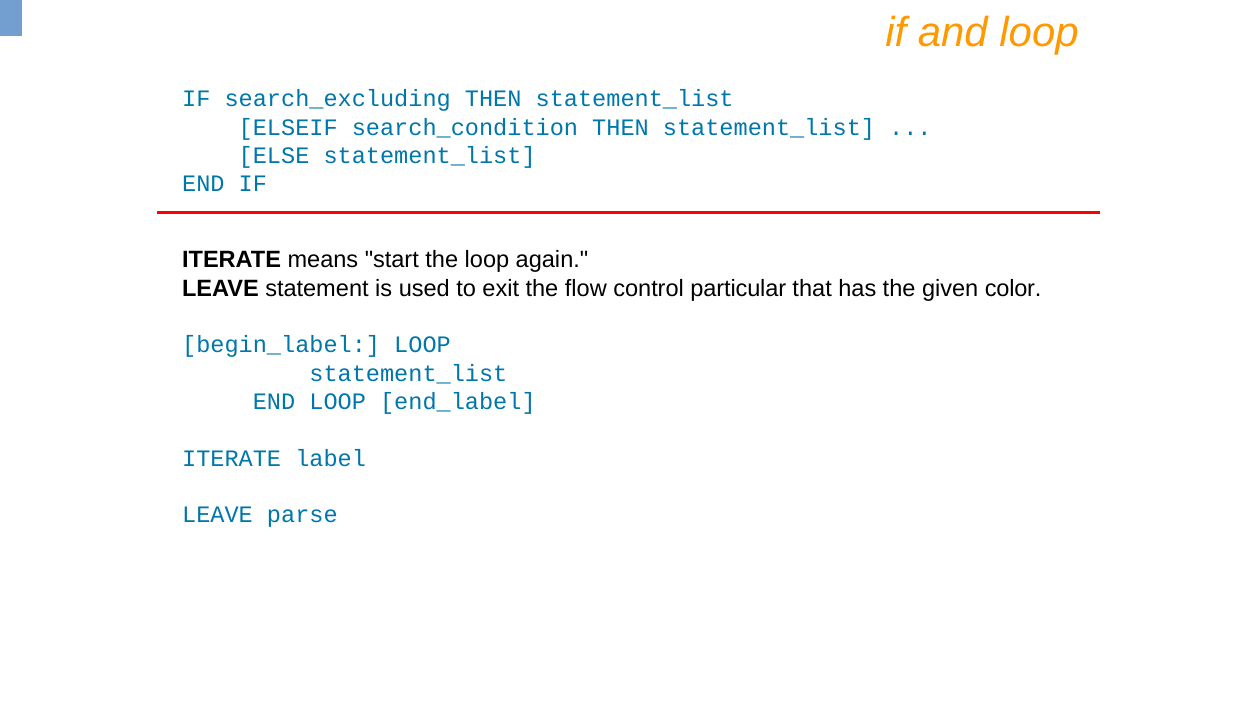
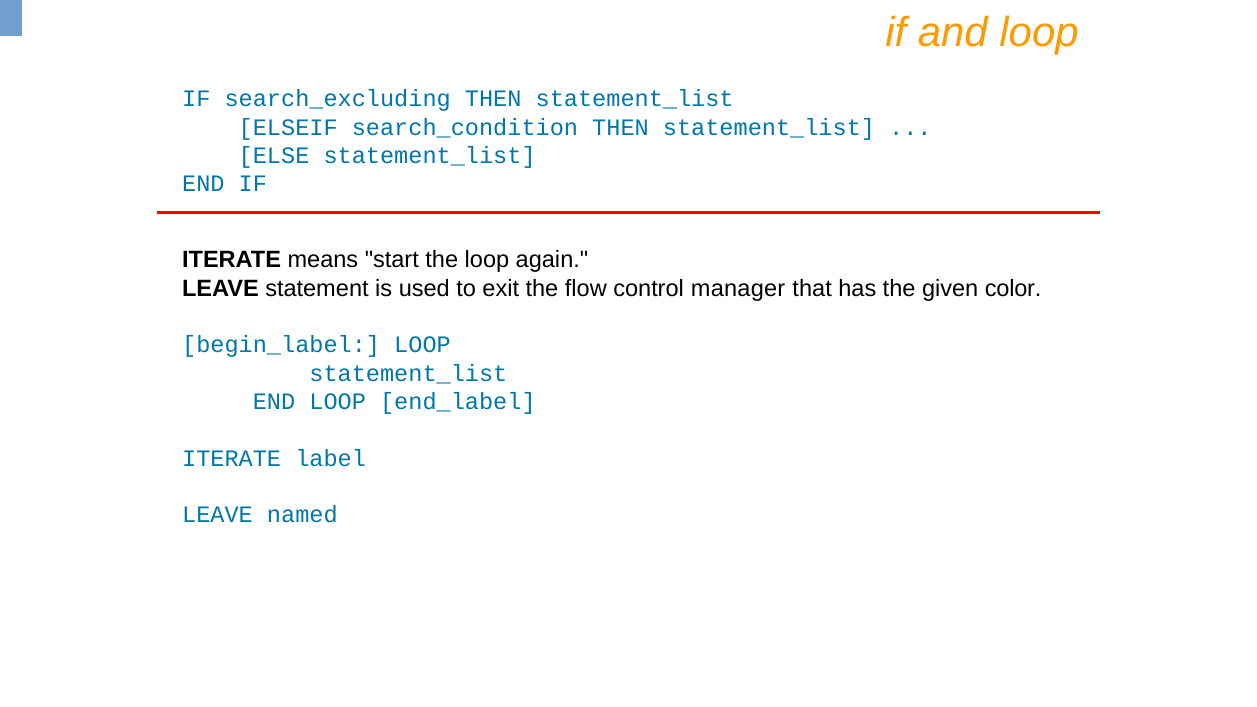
particular: particular -> manager (738, 288)
parse: parse -> named (302, 515)
